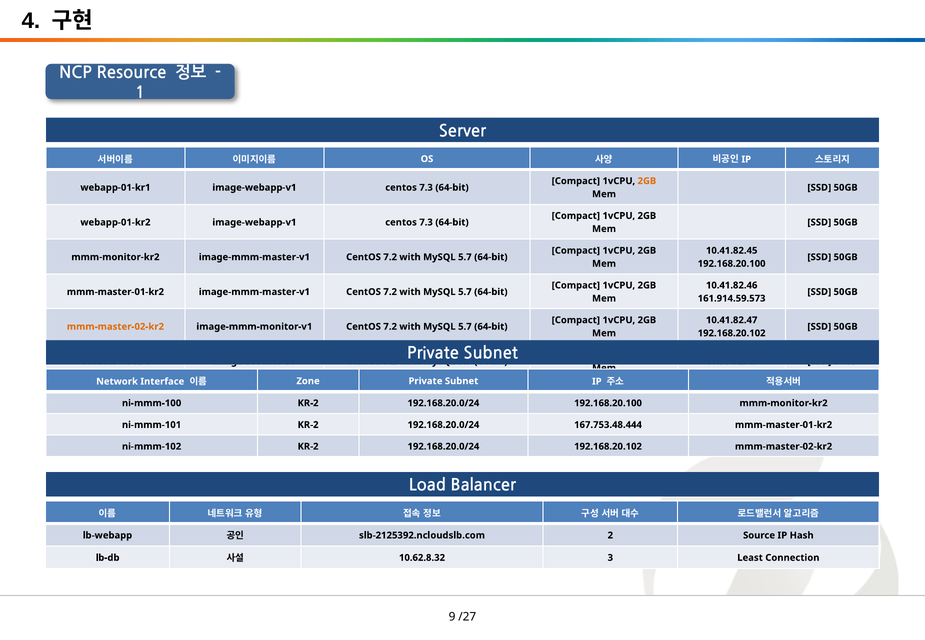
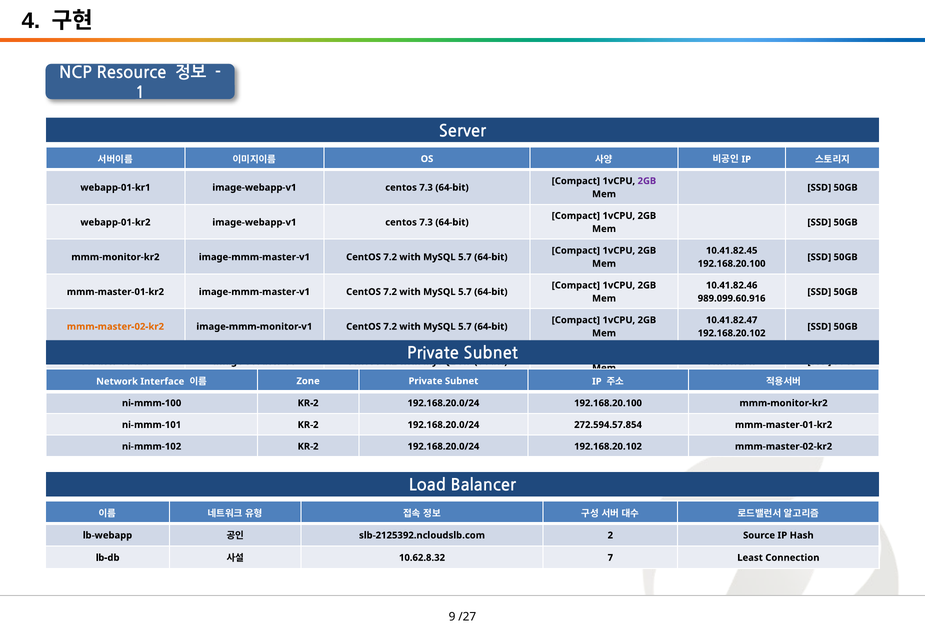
2GB colour: orange -> purple (647, 181)
161.914.59.573: 161.914.59.573 -> 989.099.60.916 (732, 299)
167.753.48.444: 167.753.48.444 -> 272.594.57.854 (608, 425)
3: 3 -> 7 (610, 558)
